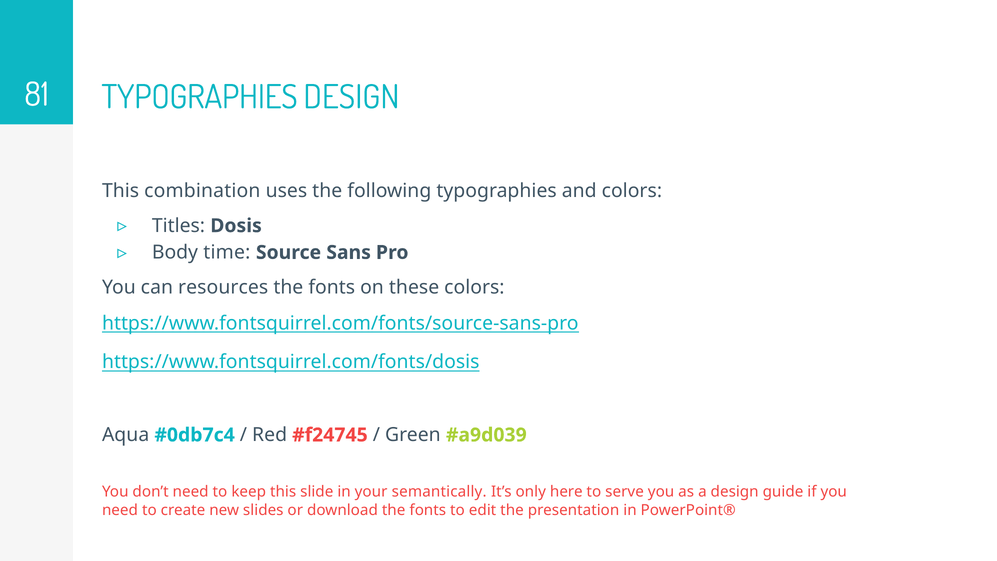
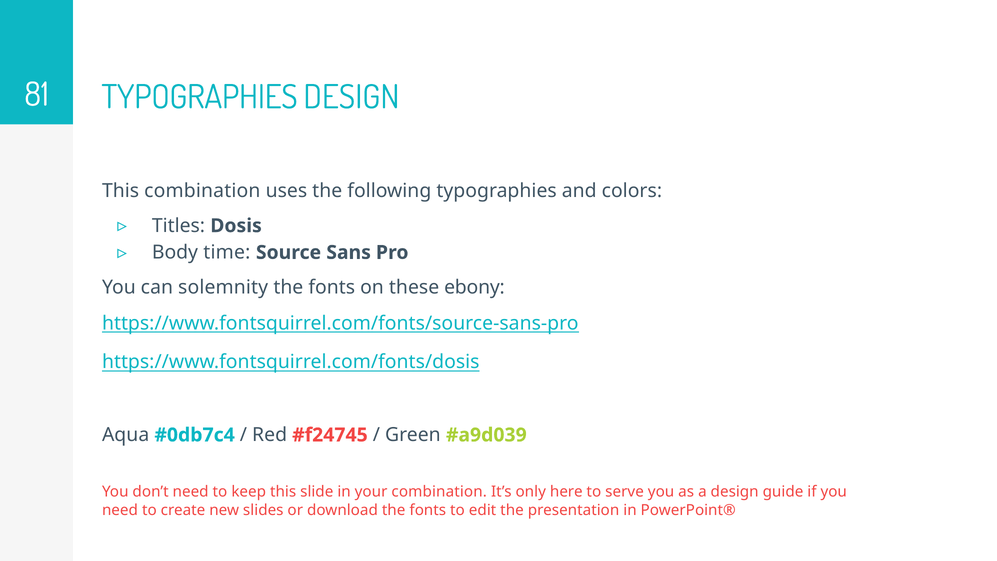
resources: resources -> solemnity (223, 287)
these colors: colors -> ebony (474, 287)
your semantically: semantically -> combination (439, 492)
